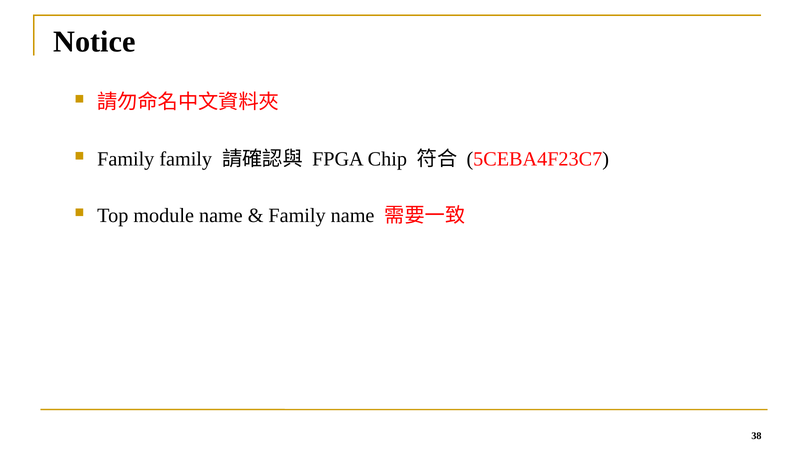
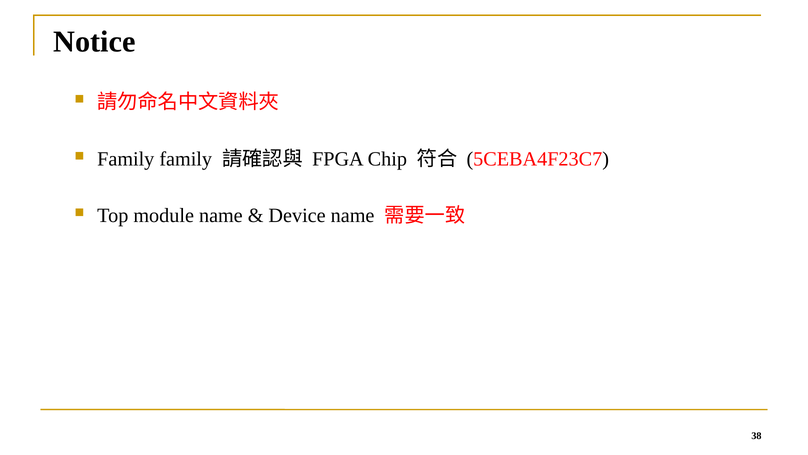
Family: Family -> Device (297, 215)
